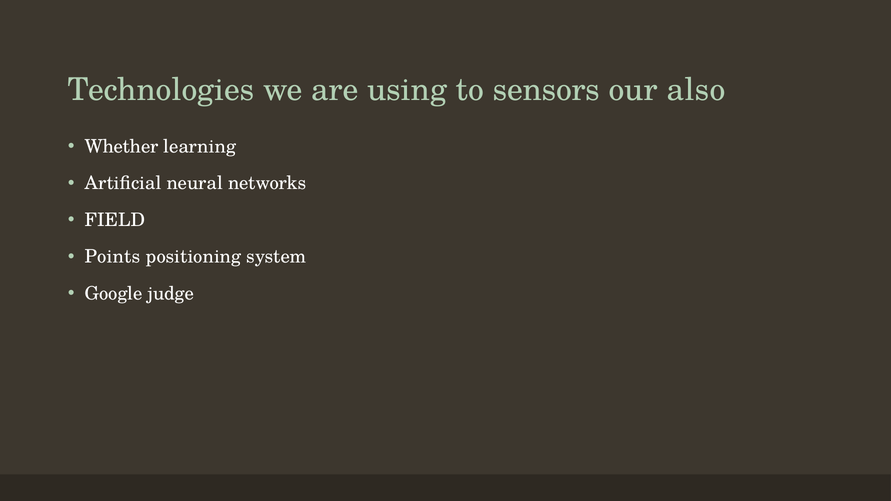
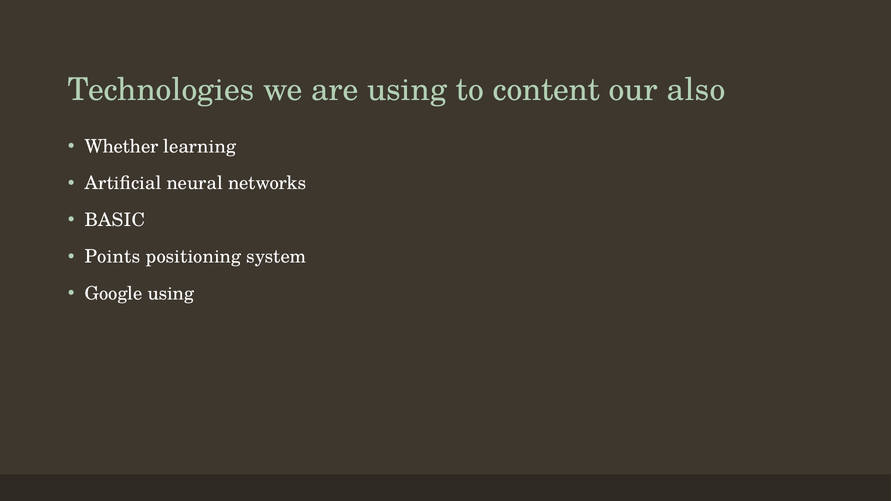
sensors: sensors -> content (546, 90)
FIELD: FIELD -> BASIC (115, 220)
Google judge: judge -> using (171, 294)
